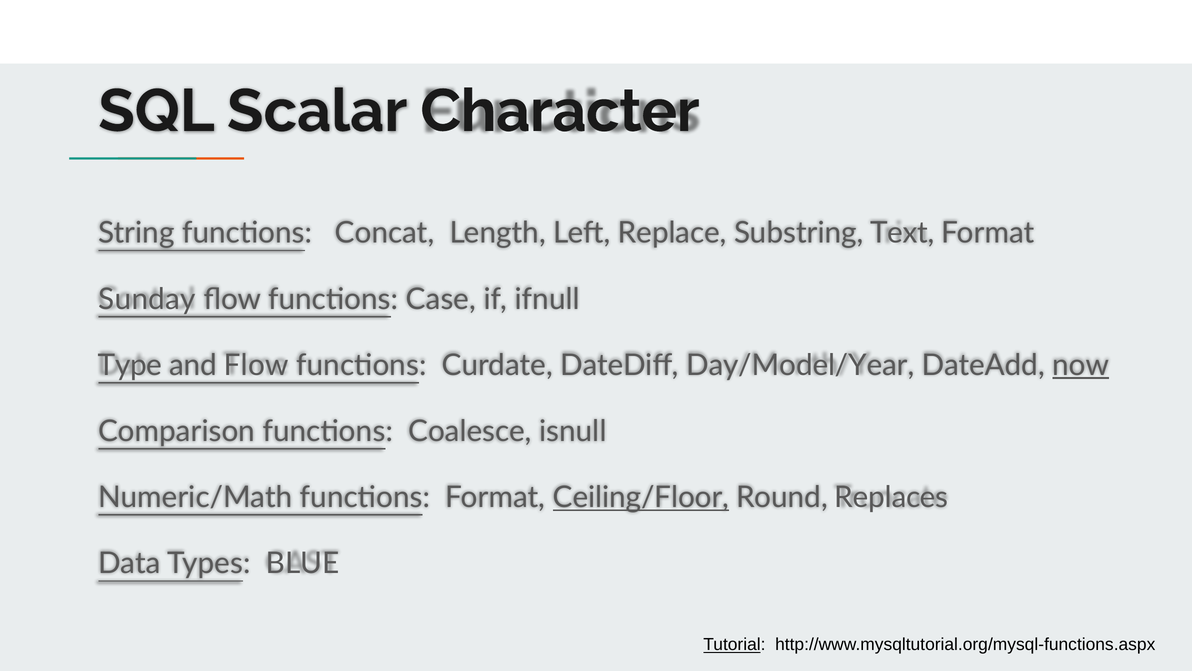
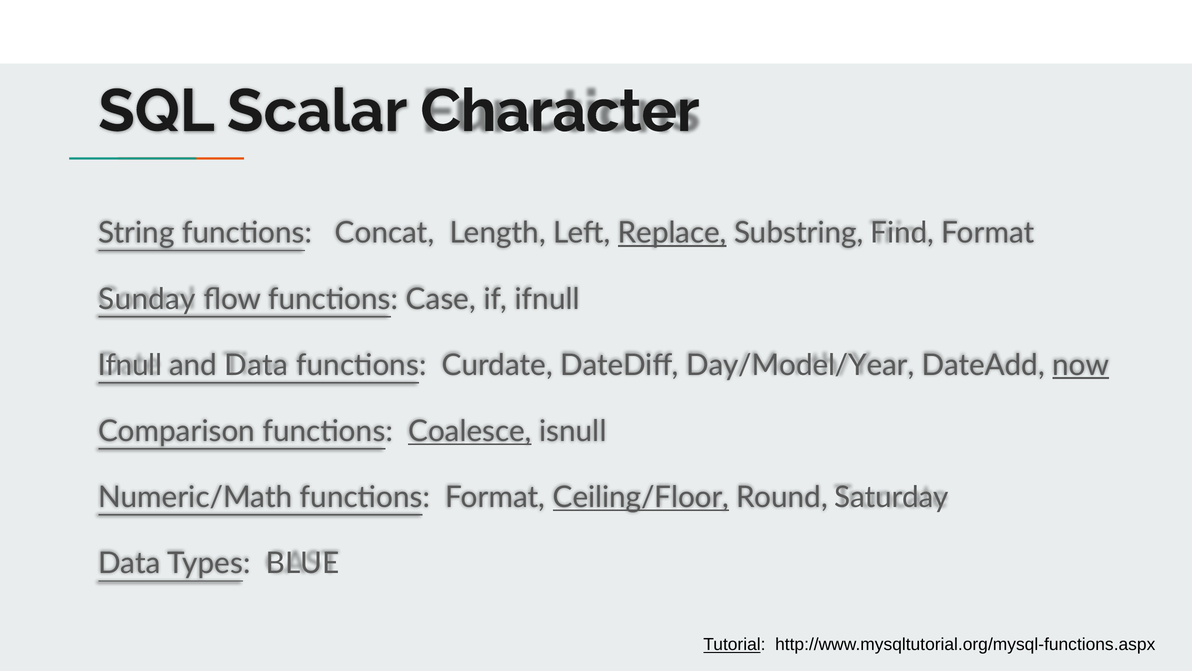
Replace underline: none -> present (672, 233)
Text: Text -> Find (902, 233)
Type: Type -> Ifnull (130, 365)
and Flow: Flow -> Data (256, 365)
Coalesce underline: none -> present (470, 431)
Replaces: Replaces -> Saturday (891, 497)
